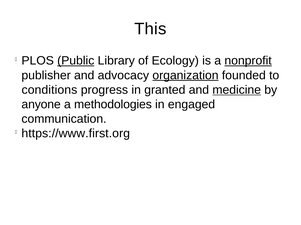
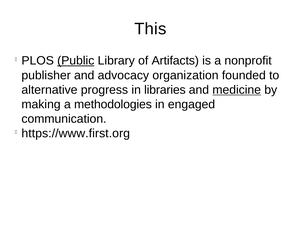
Ecology: Ecology -> Artifacts (175, 61)
nonprofit underline: present -> none (248, 61)
organization underline: present -> none (185, 76)
conditions: conditions -> alternative (49, 90)
granted: granted -> libraries (165, 90)
anyone: anyone -> making (41, 105)
